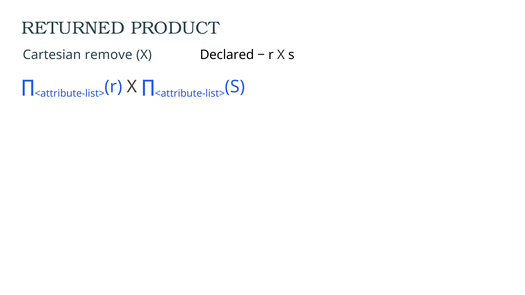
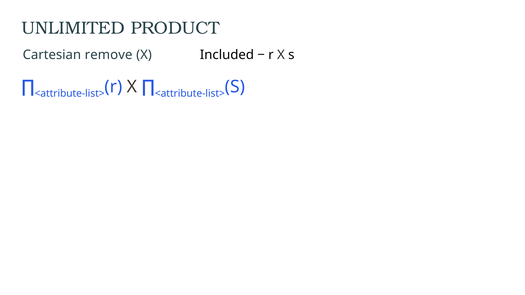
RETURNED: RETURNED -> UNLIMITED (73, 28)
Declared: Declared -> Included (227, 55)
